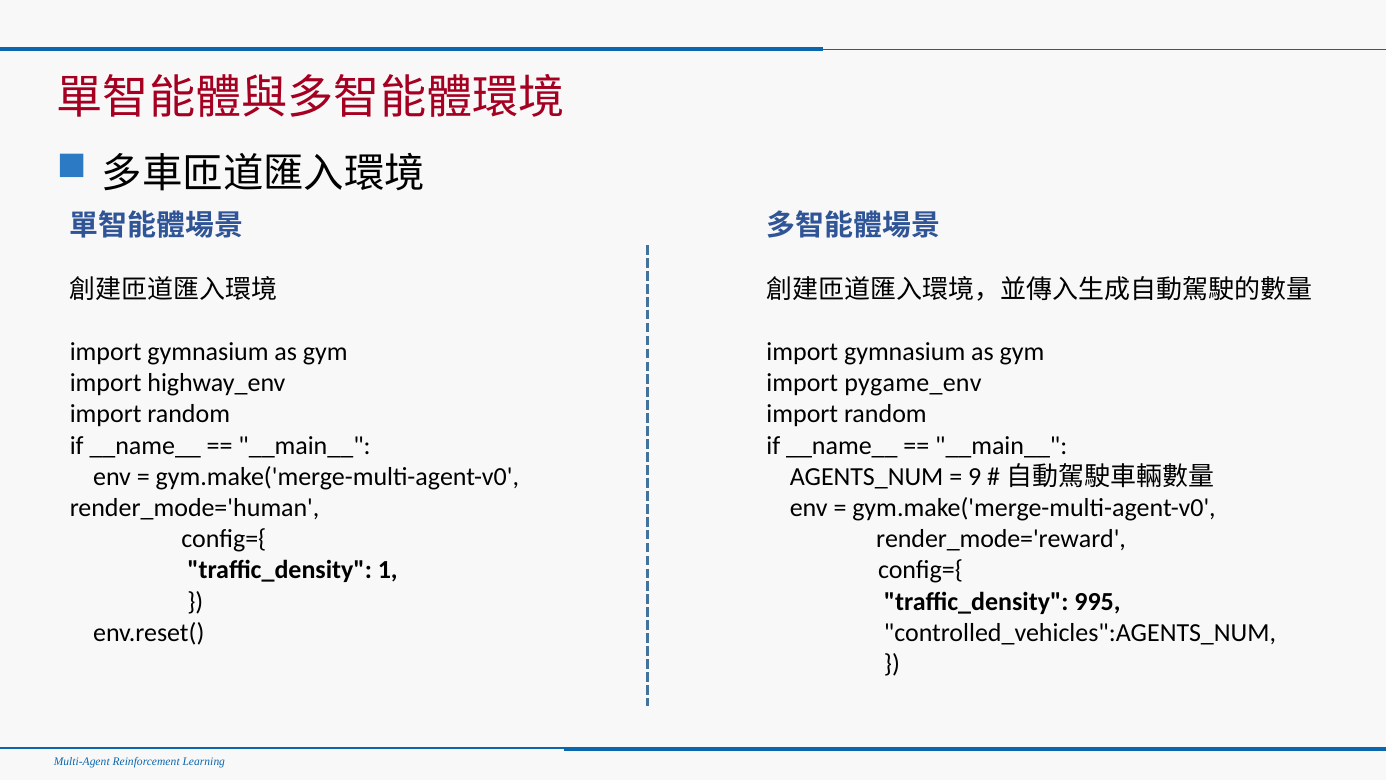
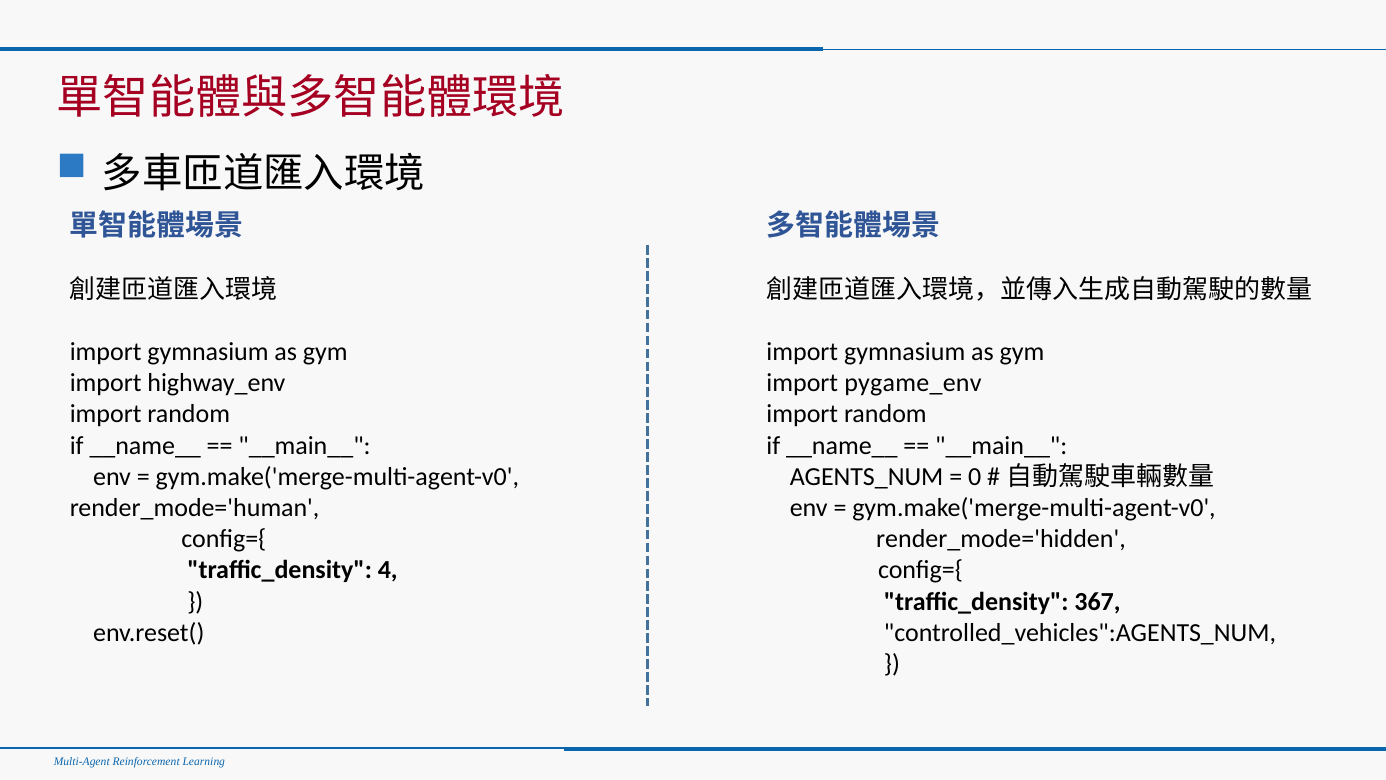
9: 9 -> 0 (975, 477)
render_mode='reward: render_mode='reward -> render_mode='hidden (1001, 539)
1: 1 -> 4 (388, 570)
995: 995 -> 367 (1098, 601)
